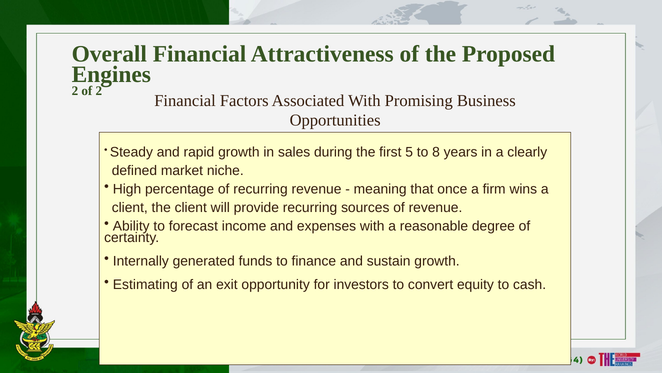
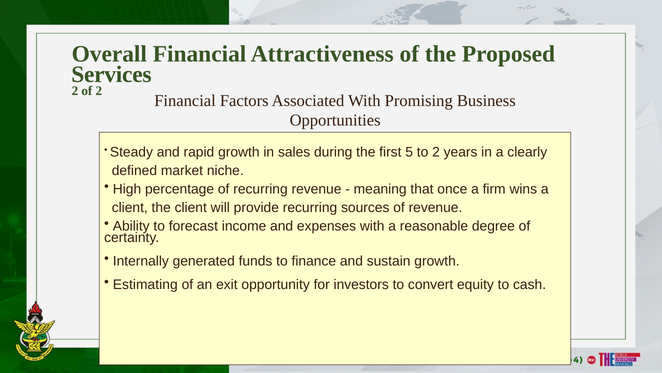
Engines: Engines -> Services (111, 74)
to 8: 8 -> 2 (436, 152)
